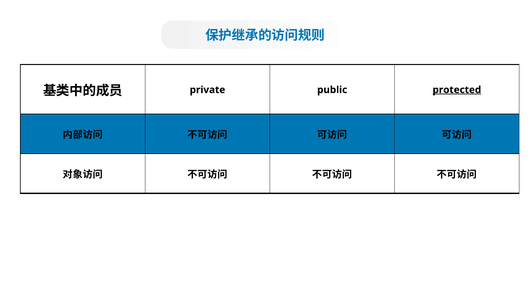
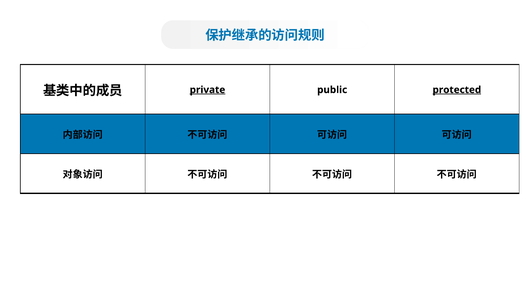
private underline: none -> present (207, 90)
